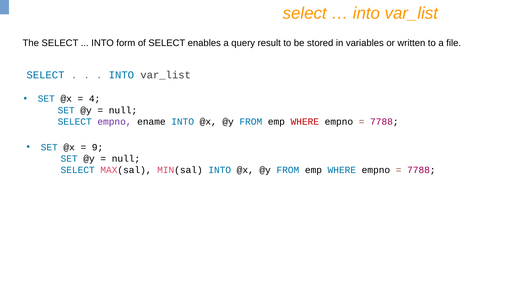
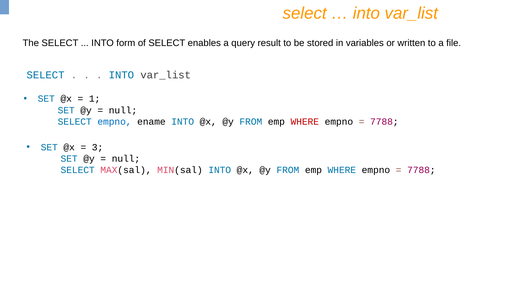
4: 4 -> 1 (95, 99)
empno colour: purple -> blue (114, 122)
9: 9 -> 3 (98, 147)
